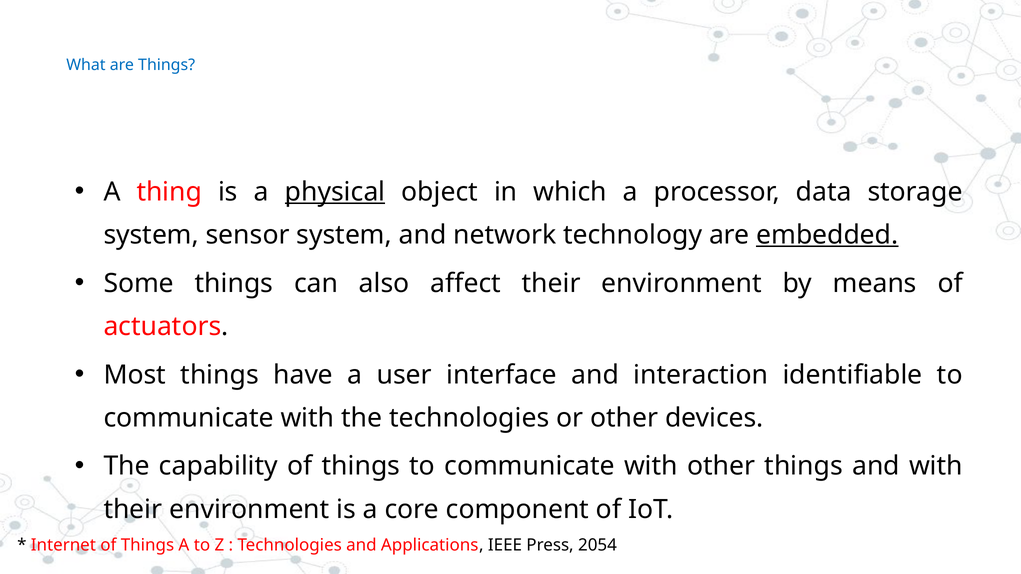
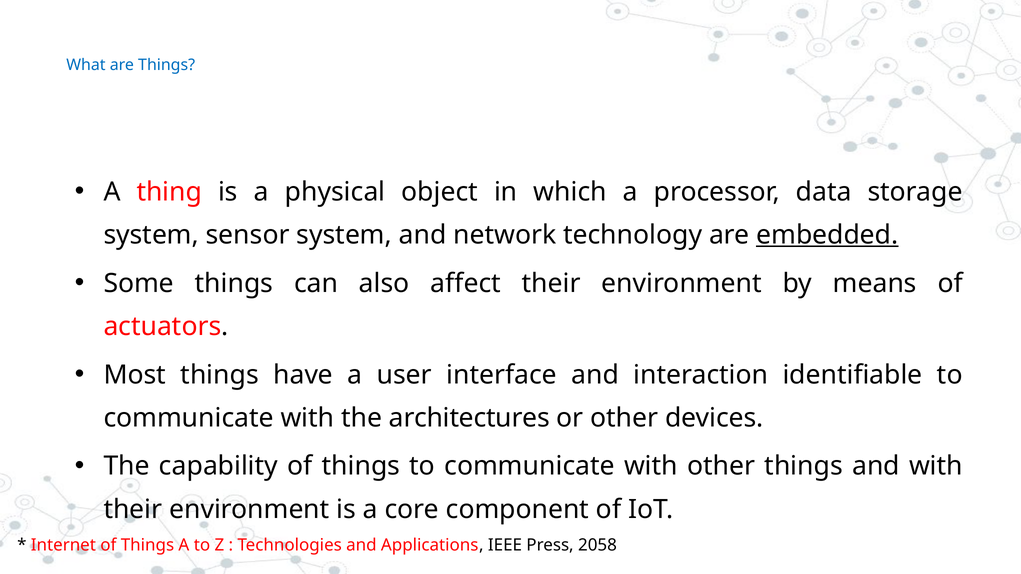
physical underline: present -> none (335, 192)
the technologies: technologies -> architectures (469, 418)
2054: 2054 -> 2058 (597, 545)
